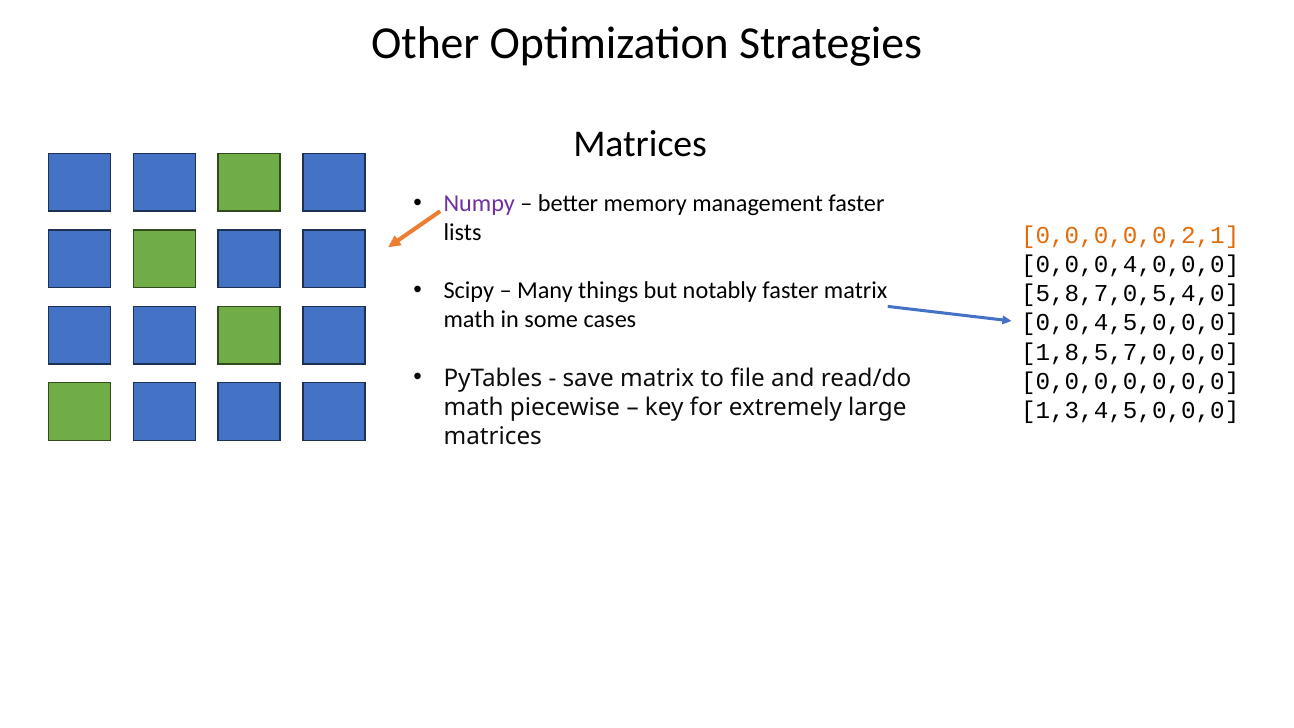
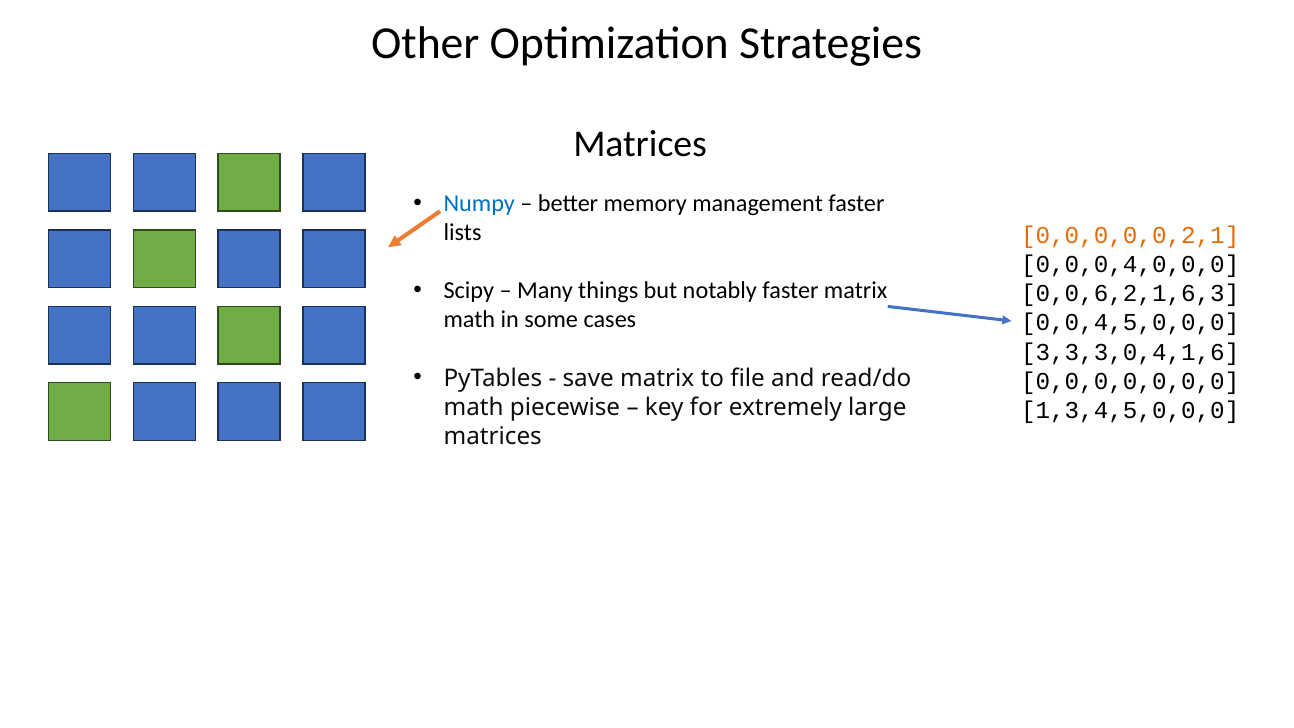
Numpy colour: purple -> blue (479, 203)
5,8,7,0,5,4,0: 5,8,7,0,5,4,0 -> 0,0,6,2,1,6,3 (1130, 294)
1,8,5,7,0,0,0: 1,8,5,7,0,0,0 -> 3,3,3,0,4,1,6 (1130, 352)
